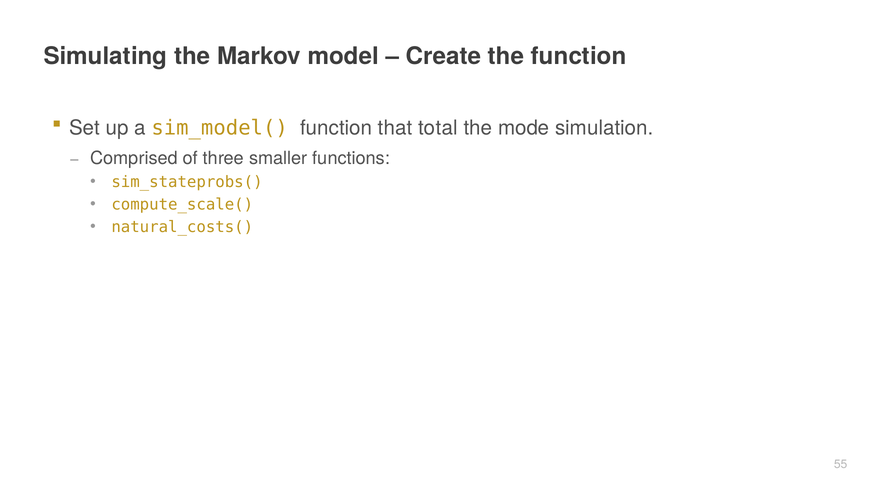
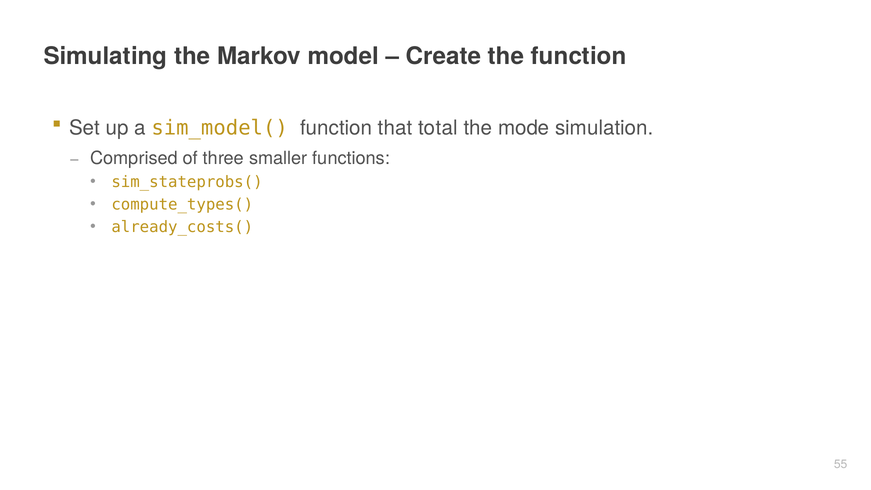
compute_scale(: compute_scale( -> compute_types( (182, 204)
natural_costs(: natural_costs( -> already_costs( (182, 227)
